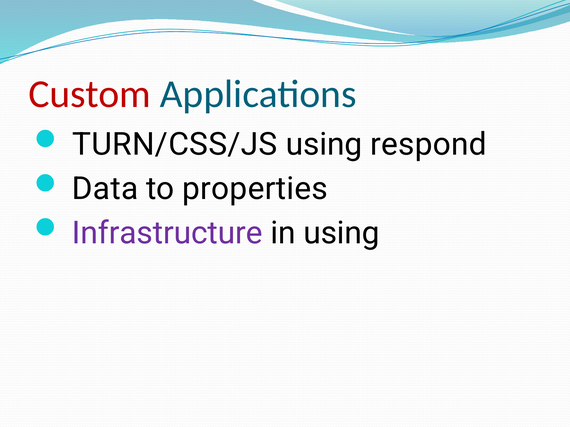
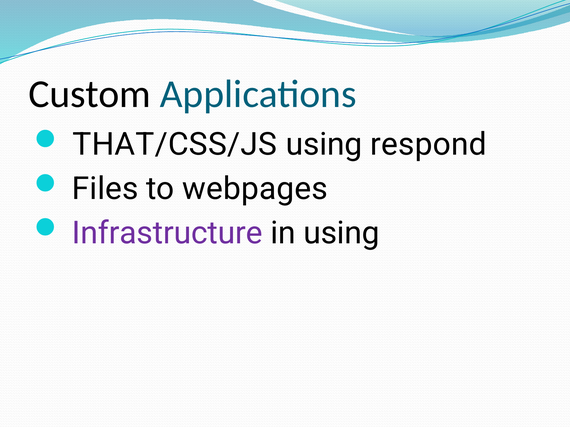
Custom colour: red -> black (90, 94)
TURN/CSS/JS: TURN/CSS/JS -> THAT/CSS/JS (175, 145)
Data: Data -> Files (105, 189)
properties: properties -> webpages (255, 189)
